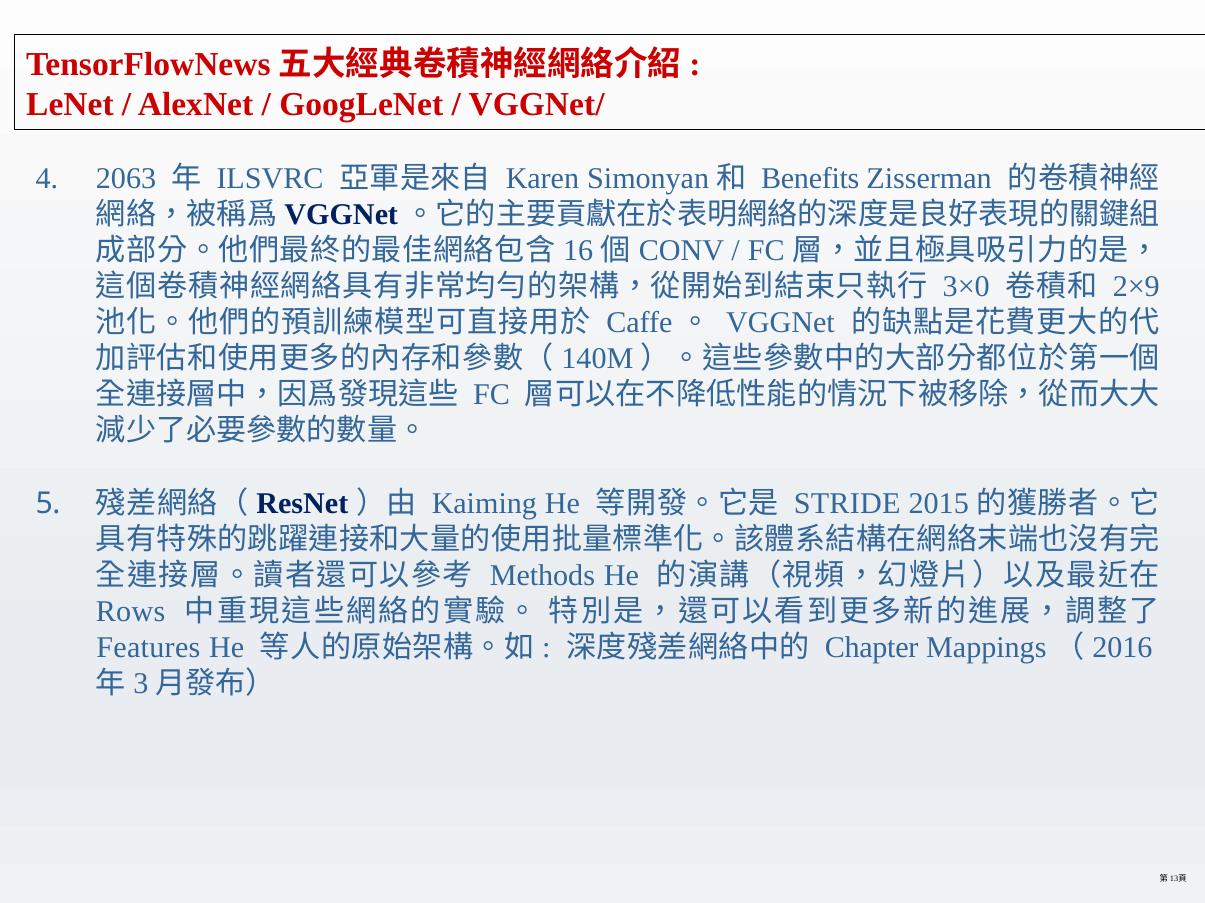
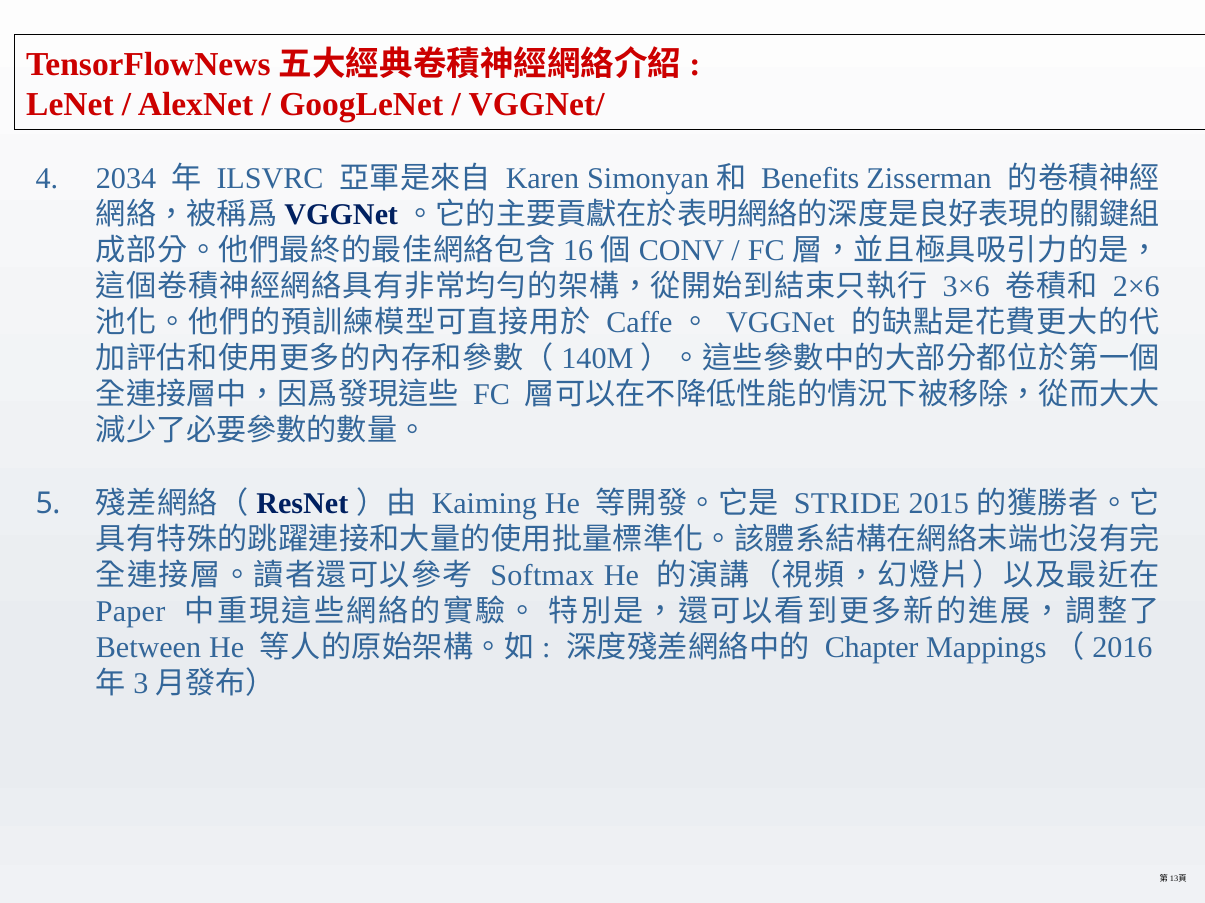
2063: 2063 -> 2034 (126, 178)
3×0: 3×0 -> 3×6 (966, 287)
2×9: 2×9 -> 2×6 (1136, 287)
Methods: Methods -> Softmax (542, 576)
Rows: Rows -> Paper (131, 612)
Features: Features -> Between (149, 648)
